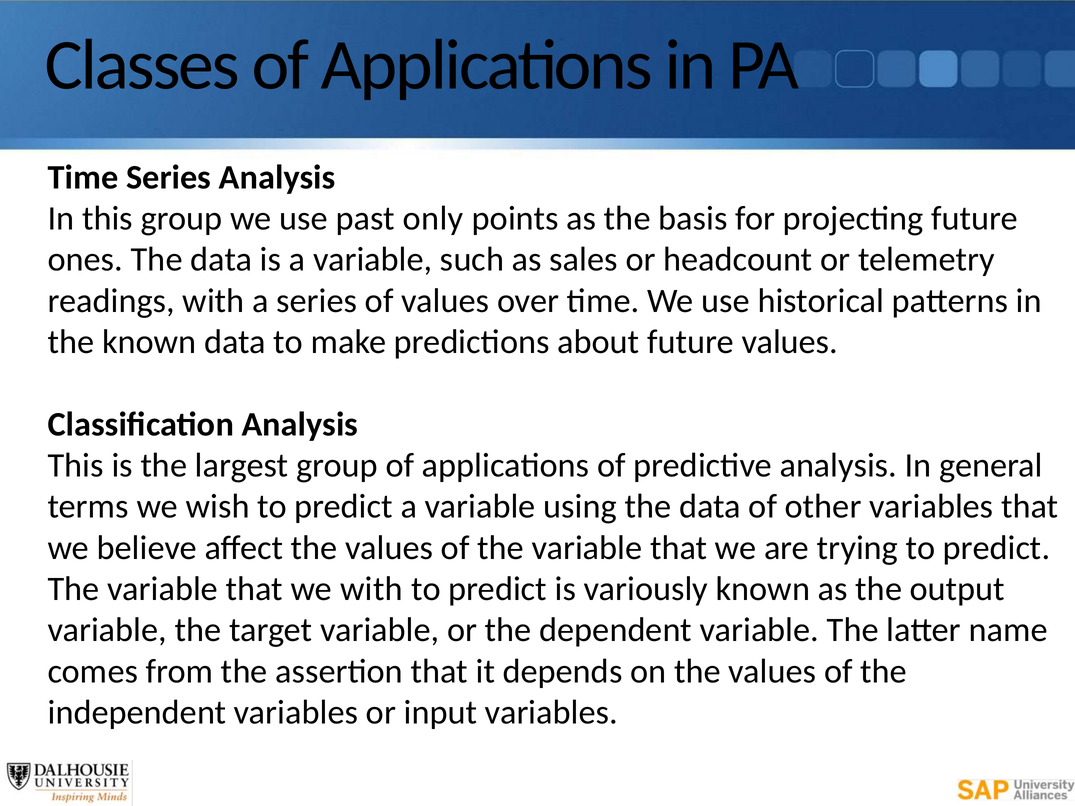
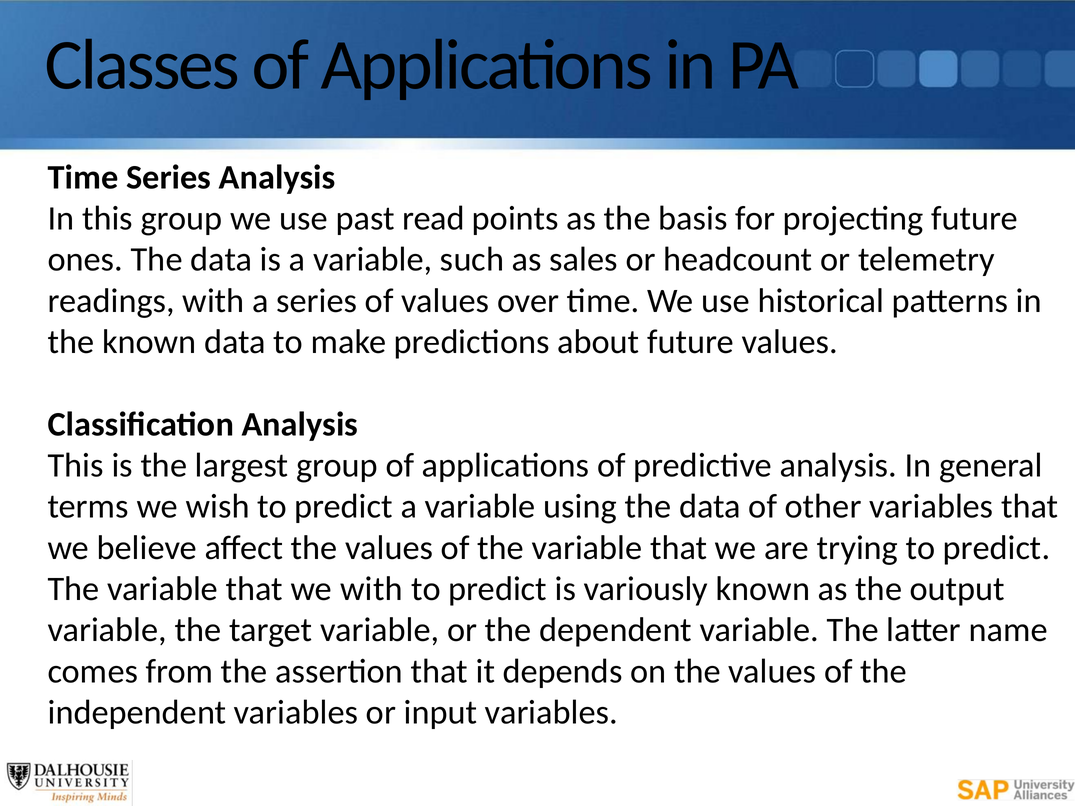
only: only -> read (433, 219)
